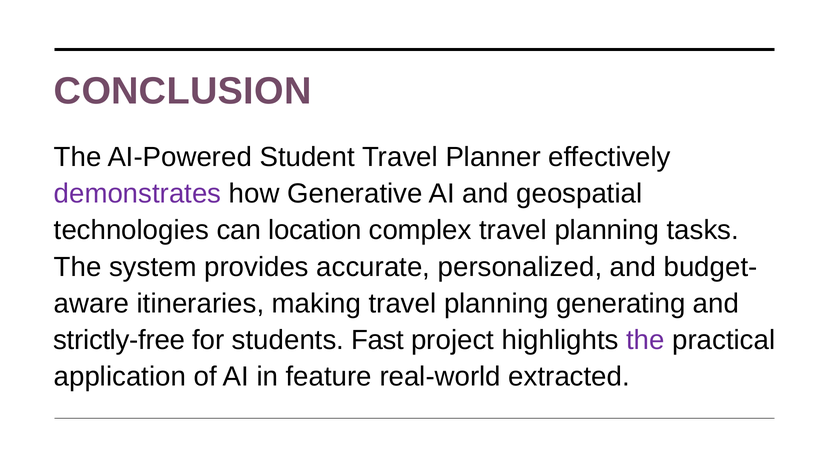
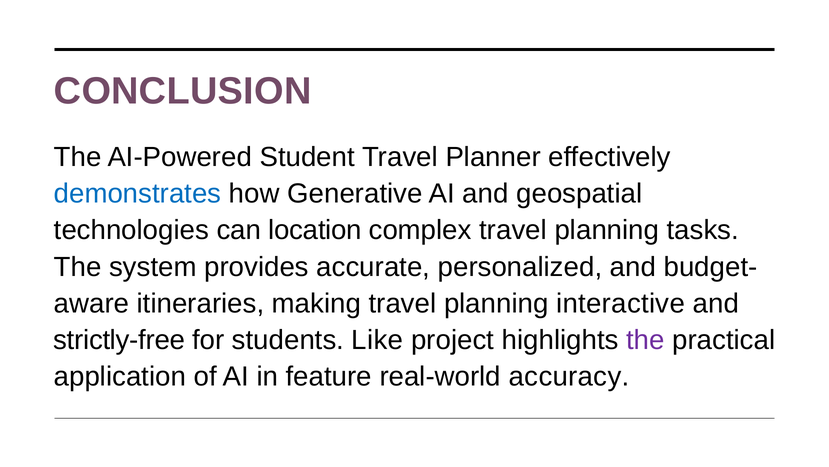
demonstrates colour: purple -> blue (138, 194)
generating: generating -> interactive (621, 303)
Fast: Fast -> Like (377, 339)
extracted: extracted -> accuracy (569, 376)
